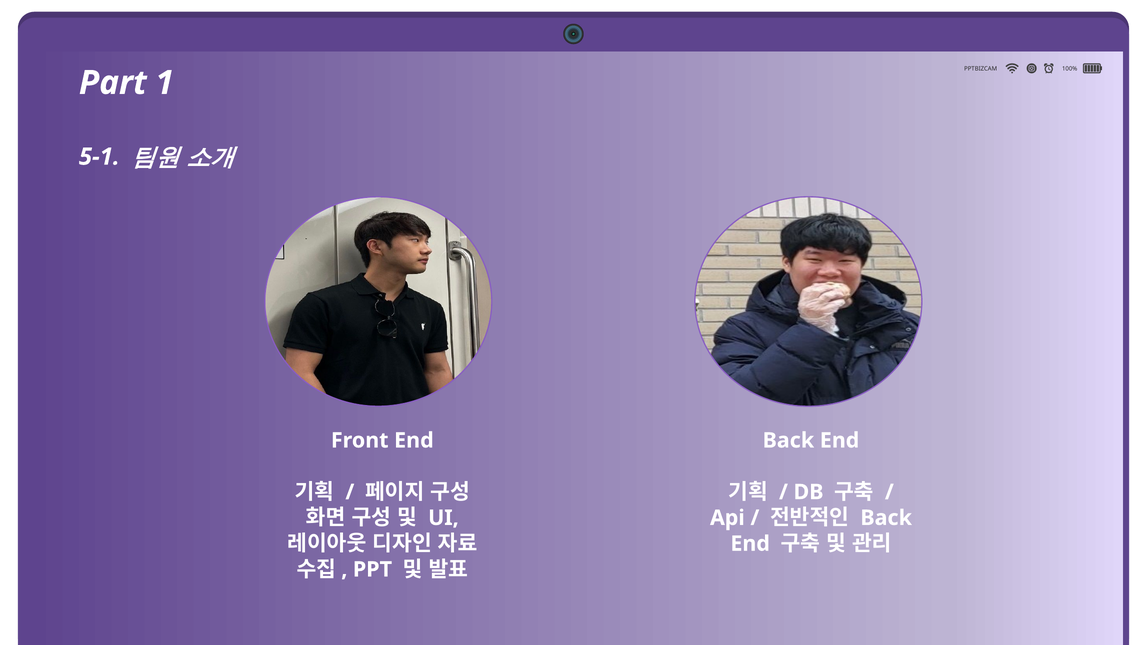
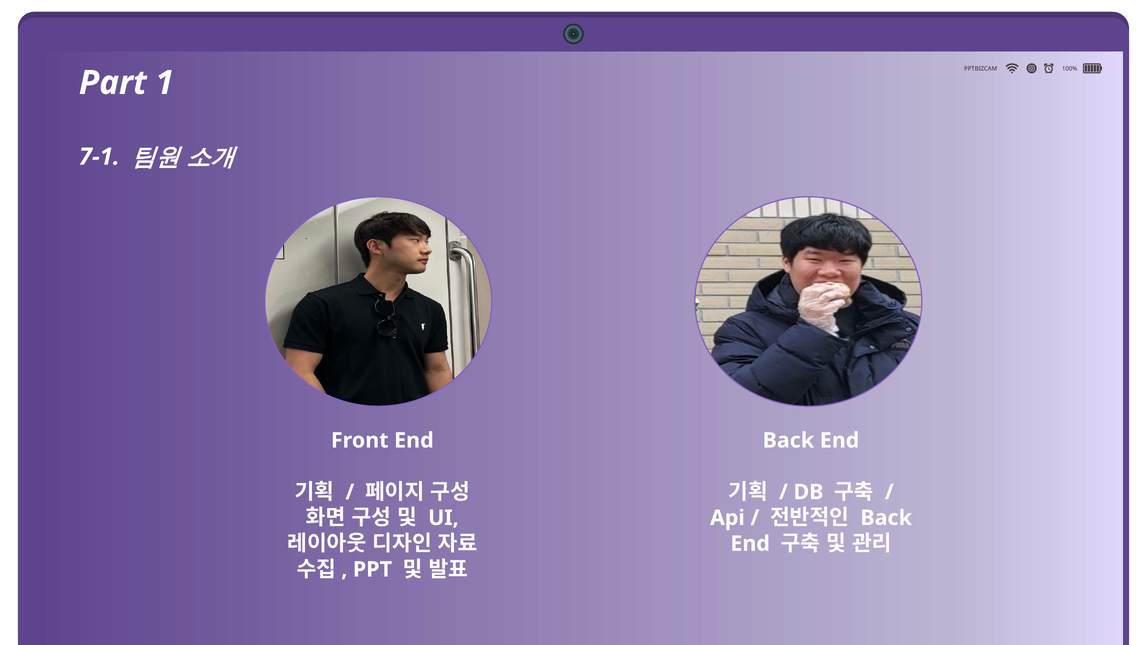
5-1: 5-1 -> 7-1 (99, 157)
